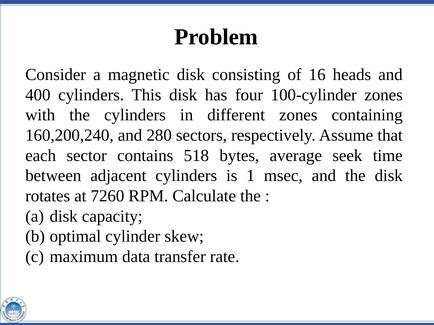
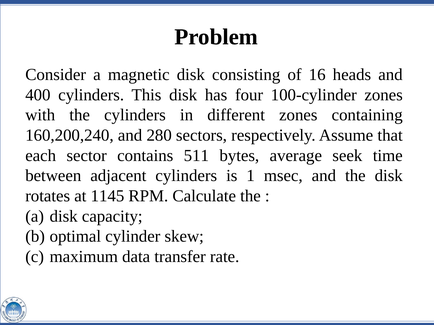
518: 518 -> 511 (196, 156)
7260: 7260 -> 1145 (107, 196)
